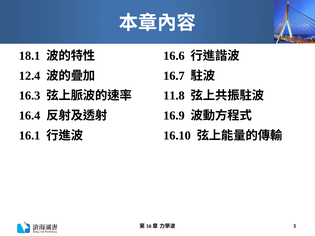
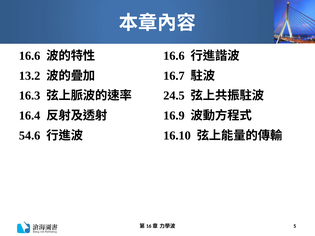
18.1: 18.1 -> 16.6 (30, 56)
12.4: 12.4 -> 13.2 (30, 76)
11.8: 11.8 -> 24.5 (174, 96)
16.1: 16.1 -> 54.6 (30, 136)
